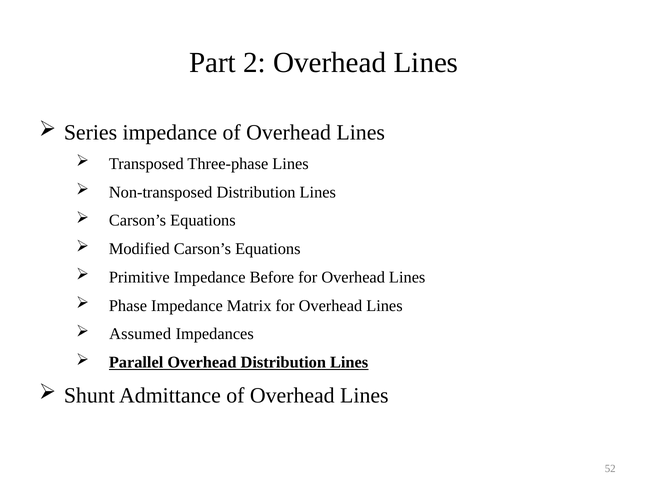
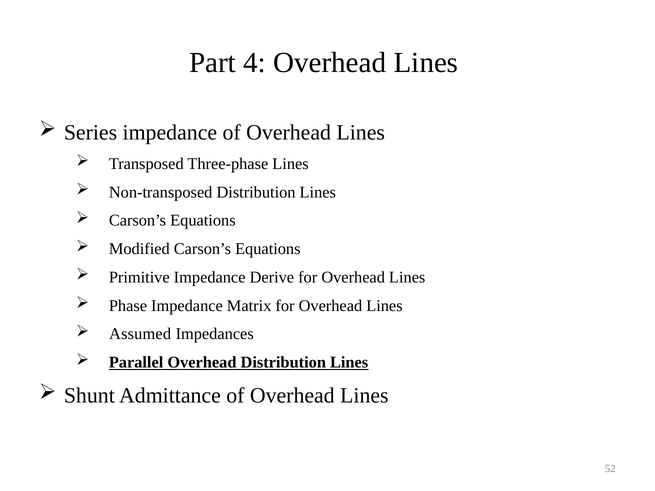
2: 2 -> 4 (255, 63)
Before: Before -> Derive (272, 277)
